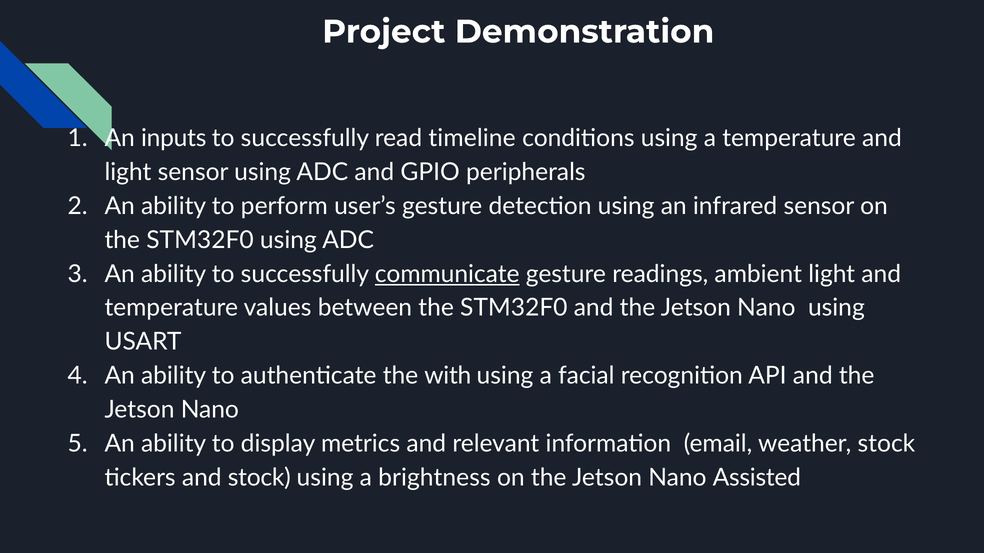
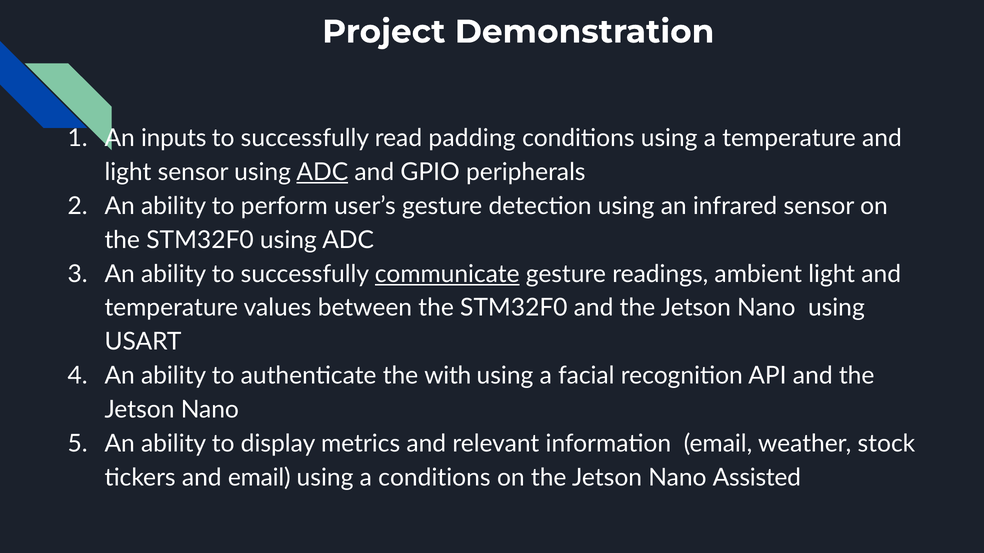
timeline: timeline -> padding (472, 138)
ADC underline: none -> present (322, 172)
and stock: stock -> email (259, 478)
a brightness: brightness -> conditions (434, 478)
